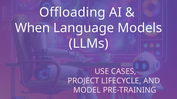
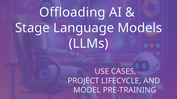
When: When -> Stage (32, 28)
